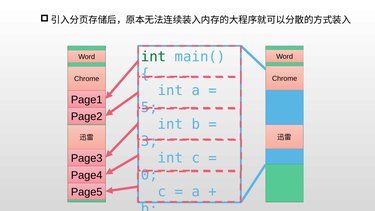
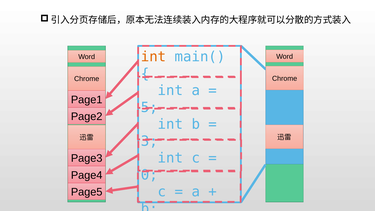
int colour: green -> orange (154, 57)
